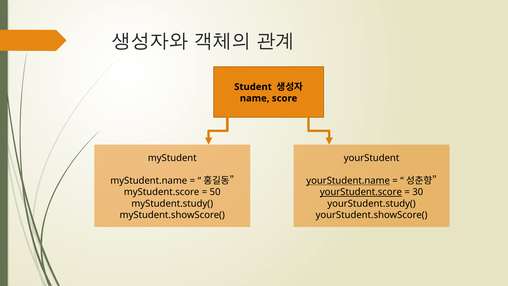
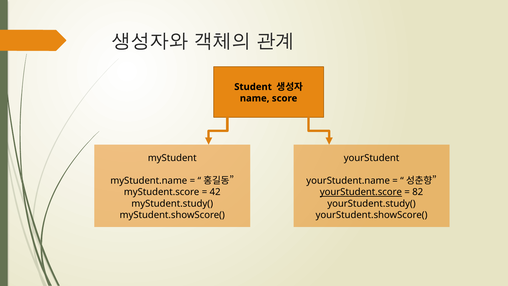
yourStudent.name underline: present -> none (348, 181)
50: 50 -> 42 (215, 192)
30: 30 -> 82 (418, 192)
